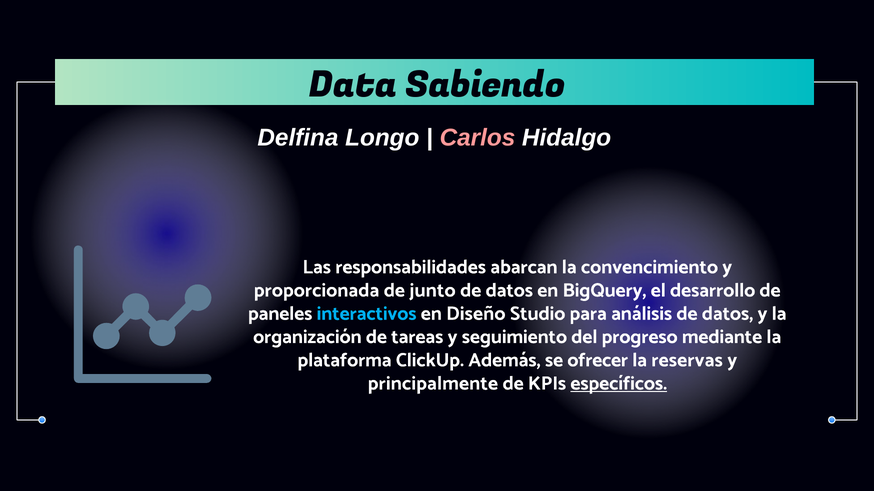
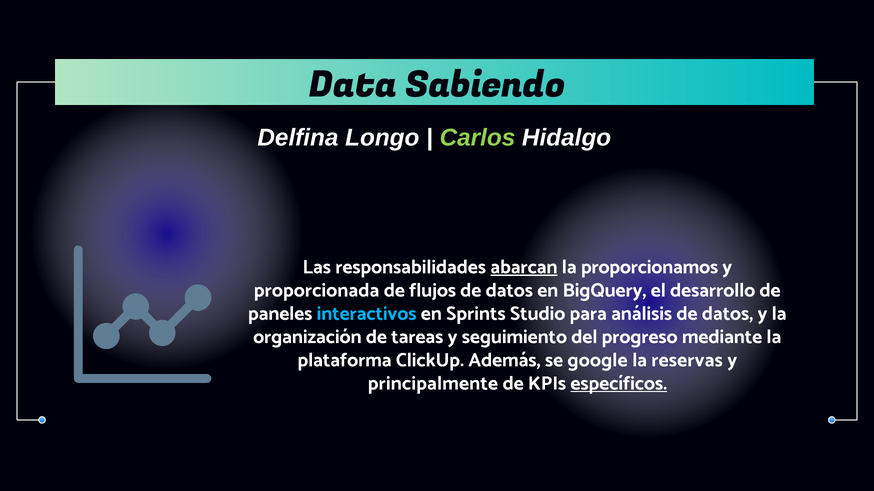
Carlos colour: pink -> light green (477, 138)
abarcan underline: none -> present (524, 267)
convencimiento: convencimiento -> proporcionamos (650, 267)
junto: junto -> flujos (433, 291)
Diseño: Diseño -> Sprints (476, 314)
ofrecer: ofrecer -> google (598, 360)
